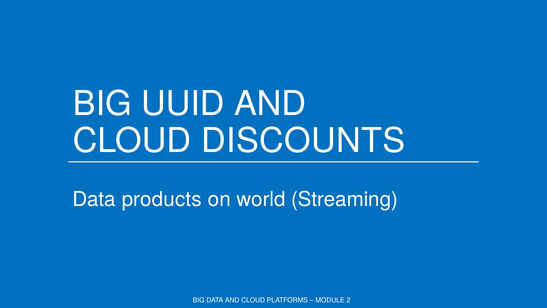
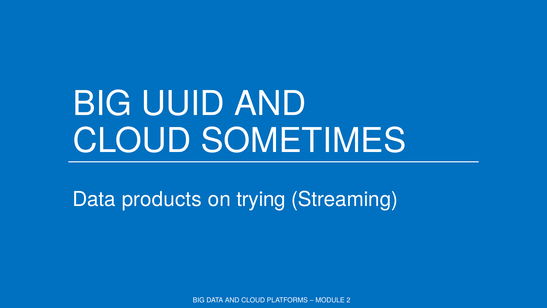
DISCOUNTS: DISCOUNTS -> SOMETIMES (303, 141)
world: world -> trying (261, 199)
